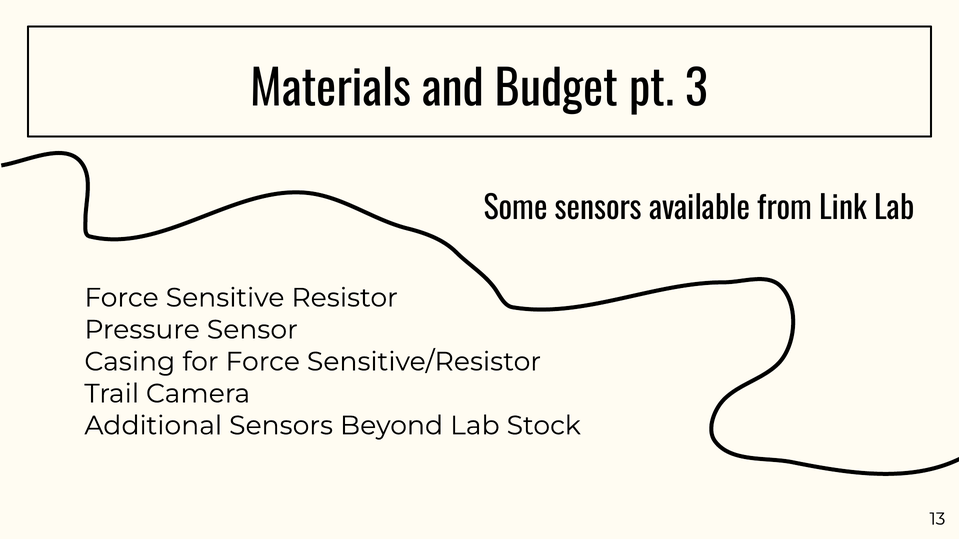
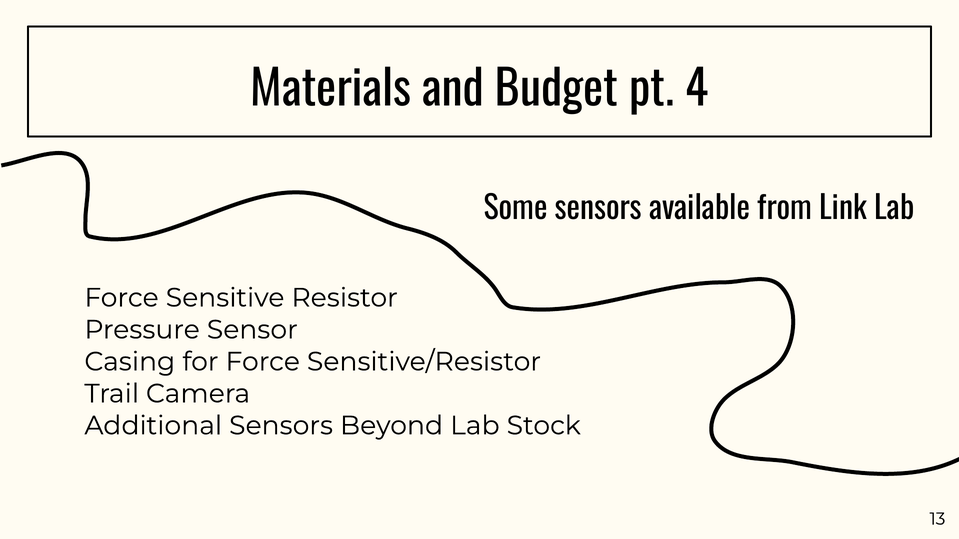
3: 3 -> 4 (697, 90)
